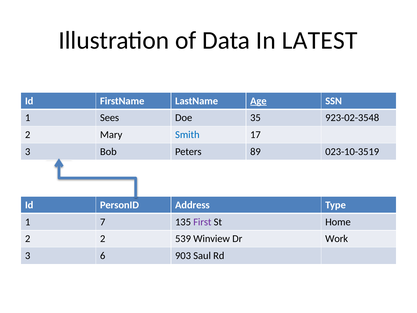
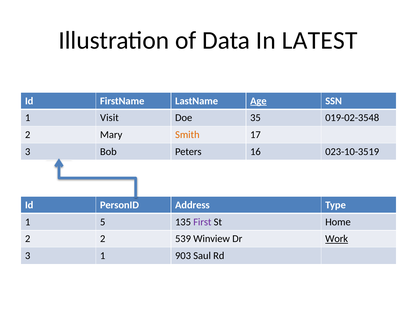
Sees: Sees -> Visit (109, 118)
923-02-3548: 923-02-3548 -> 019-02-3548 (352, 118)
Smith colour: blue -> orange (187, 135)
89: 89 -> 16 (255, 152)
7: 7 -> 5 (103, 222)
Work underline: none -> present (337, 239)
3 6: 6 -> 1 (103, 256)
